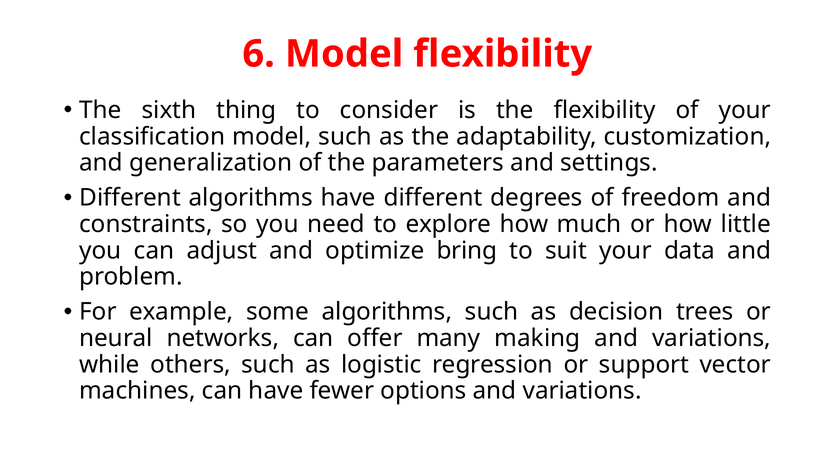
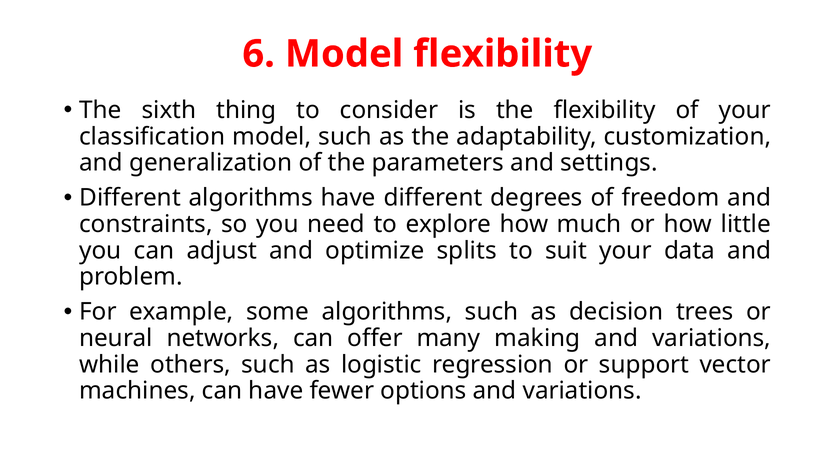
bring: bring -> splits (467, 250)
